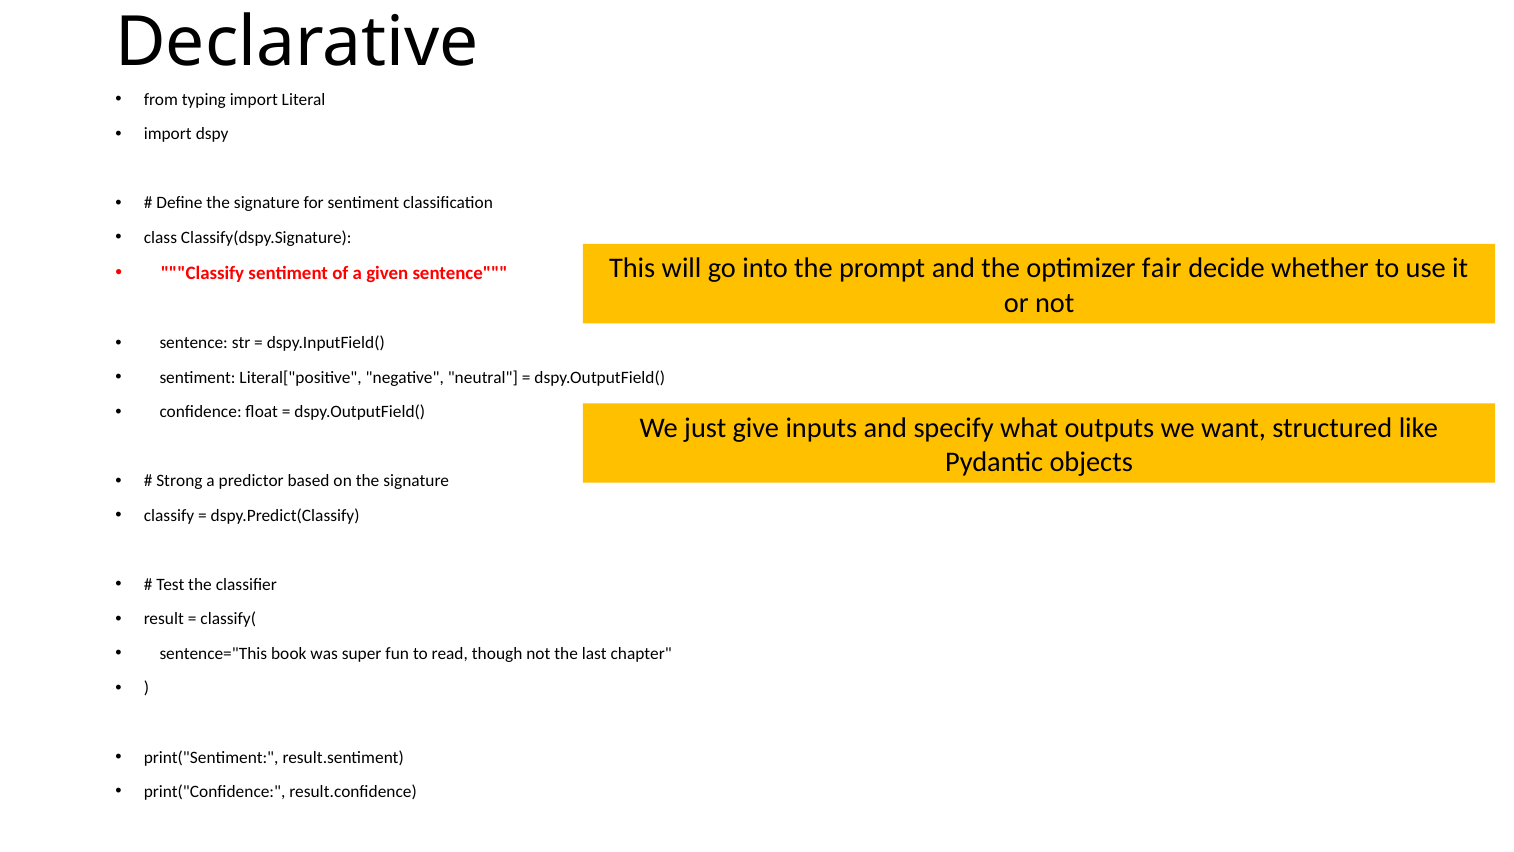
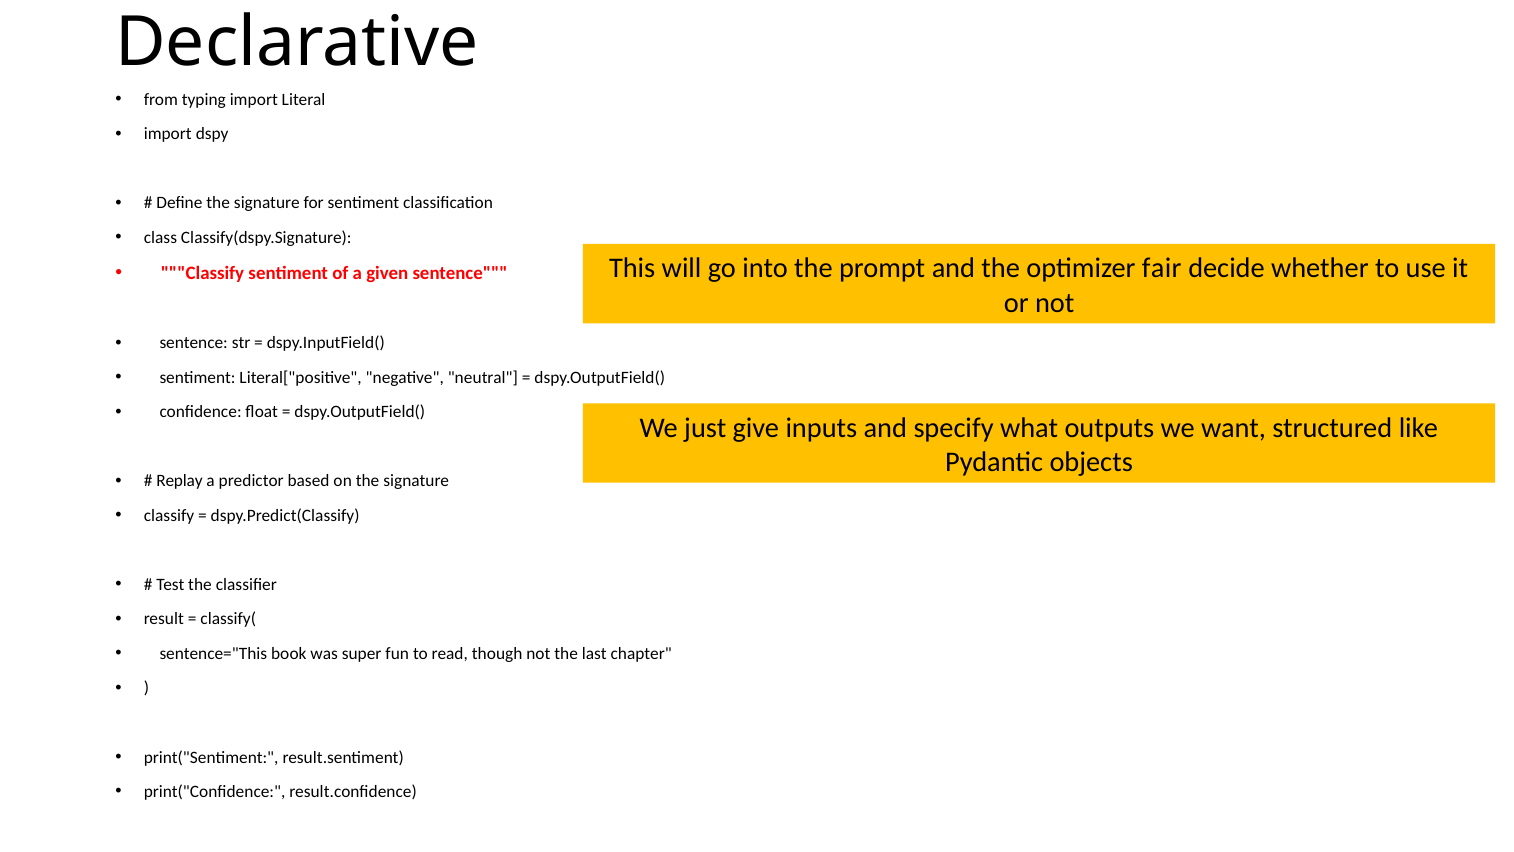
Strong: Strong -> Replay (179, 481)
